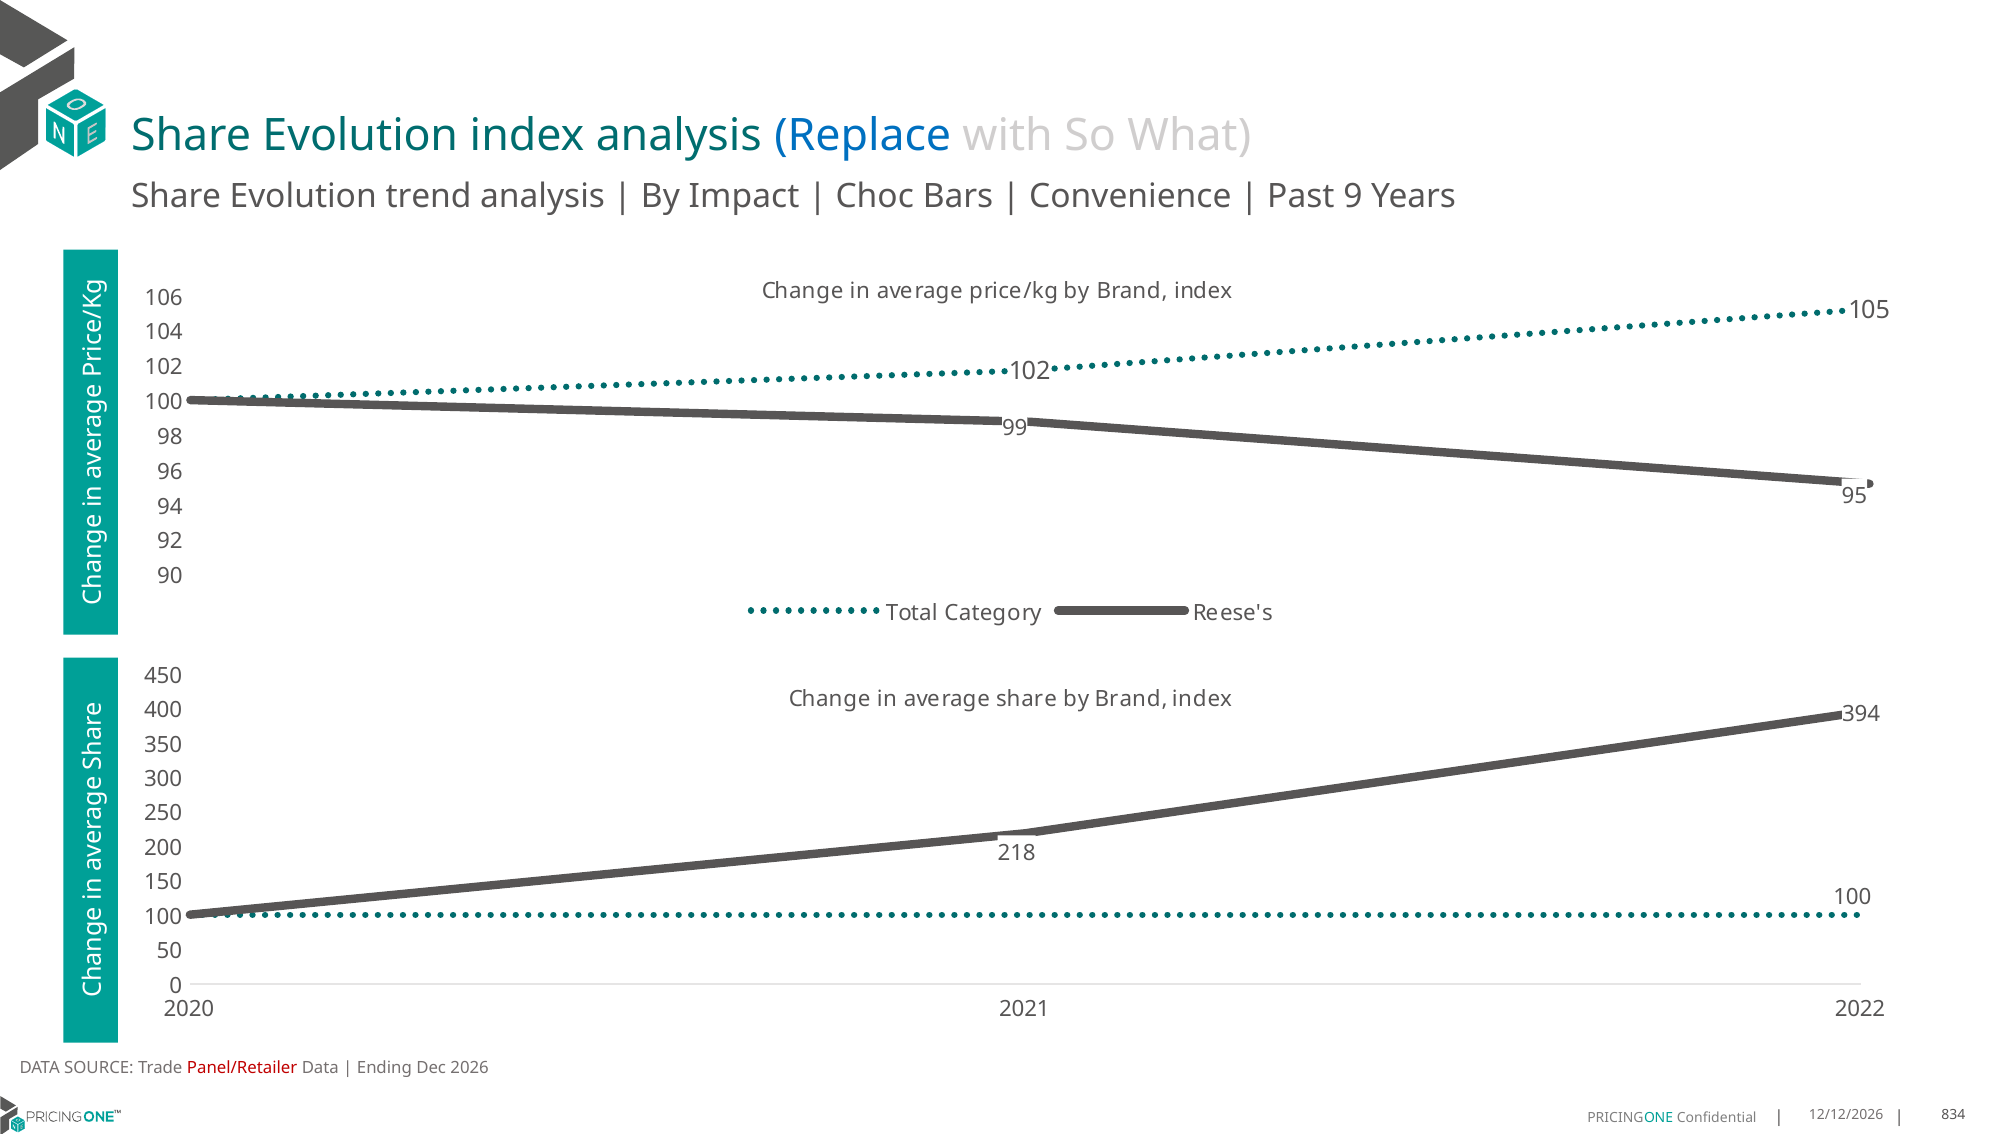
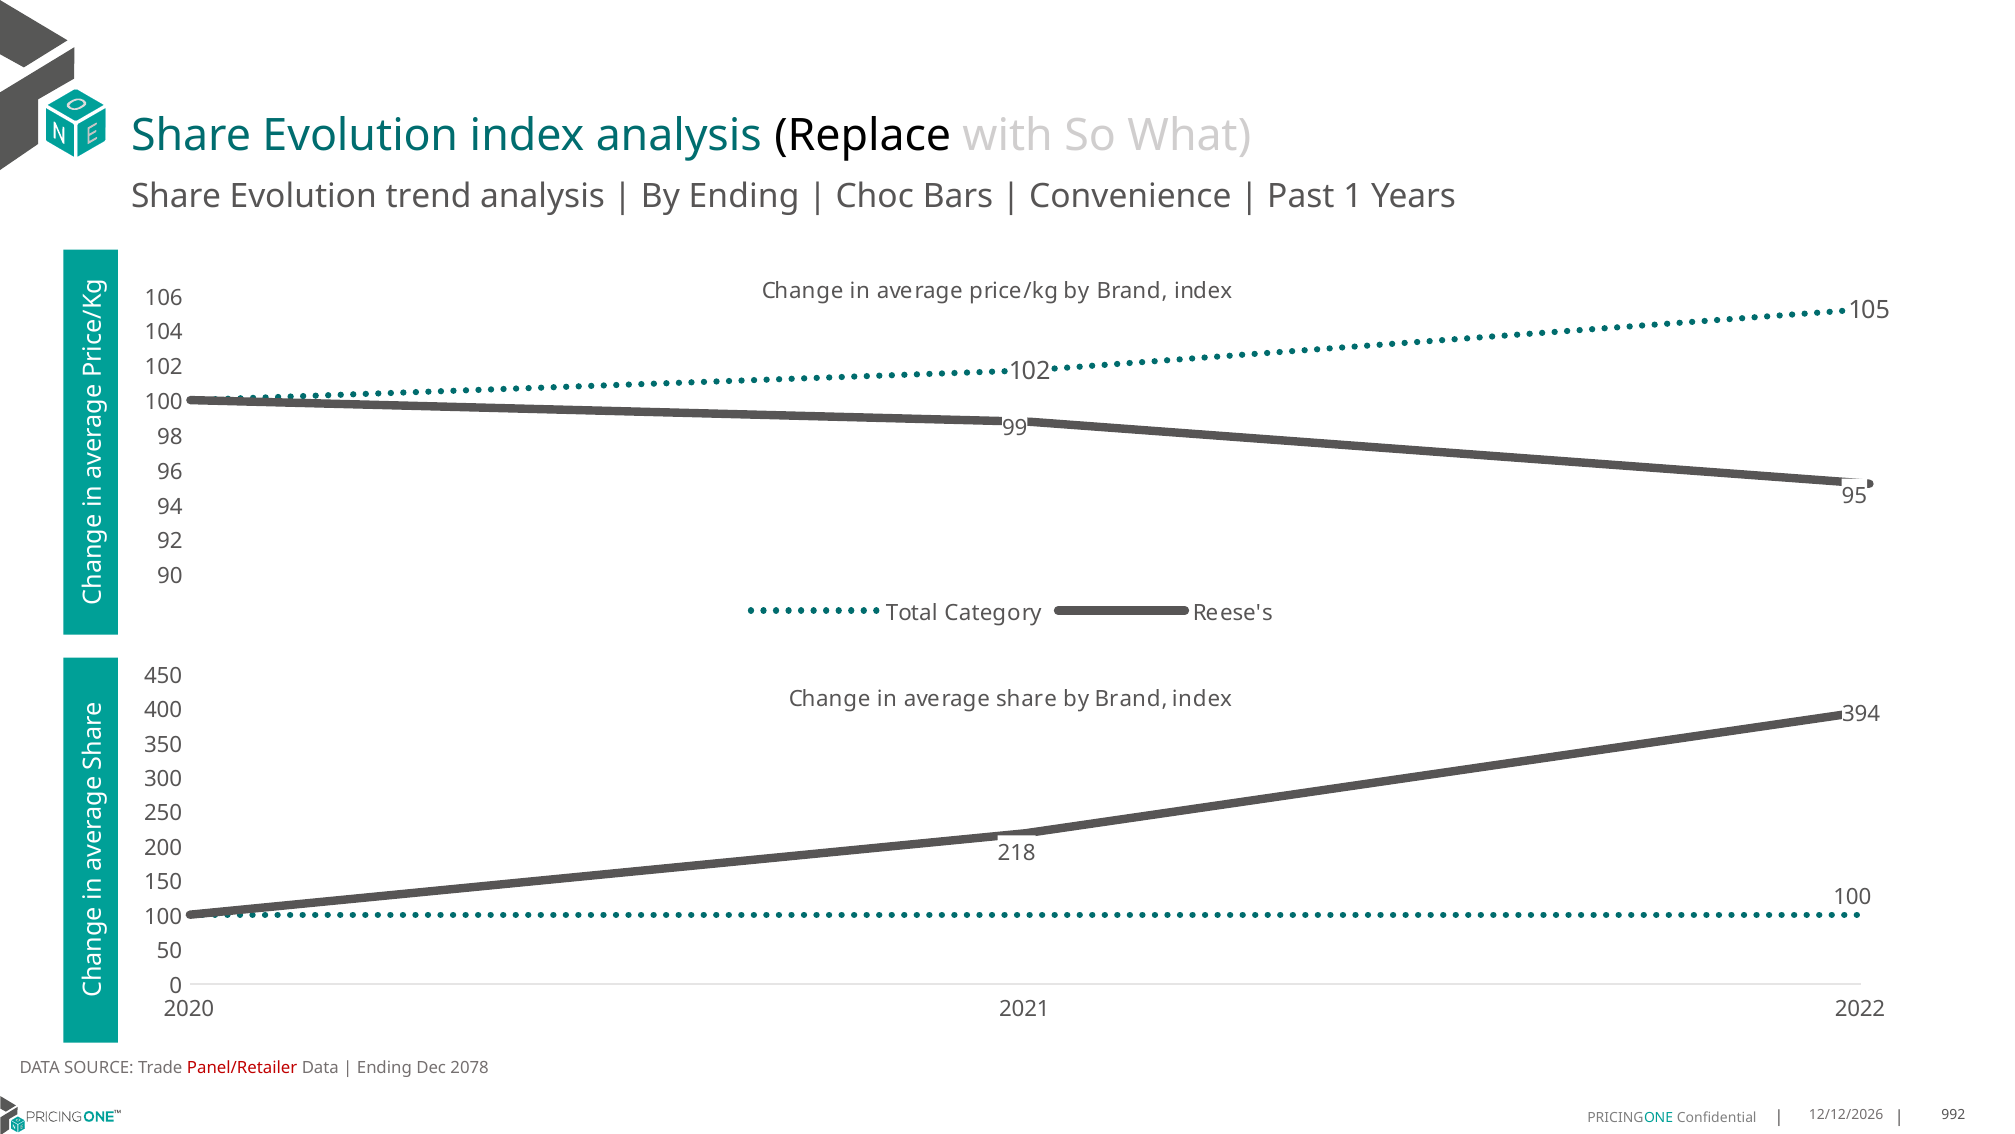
Replace colour: blue -> black (863, 135)
By Impact: Impact -> Ending (744, 196)
9: 9 -> 1 (1353, 196)
2026: 2026 -> 2078 (470, 1068)
834: 834 -> 992 (1953, 1114)
